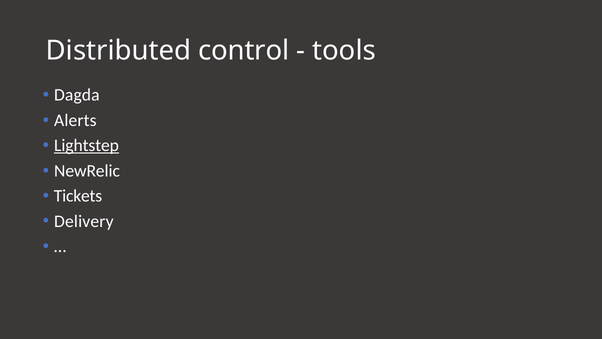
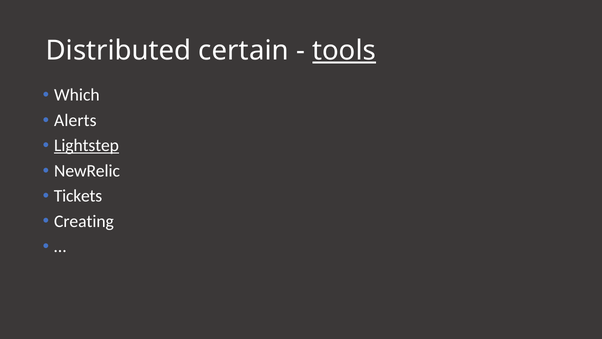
control: control -> certain (244, 51)
tools underline: none -> present (344, 51)
Dagda: Dagda -> Which (77, 95)
Delivery: Delivery -> Creating (84, 221)
